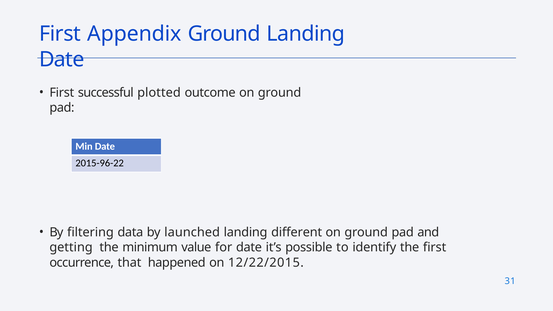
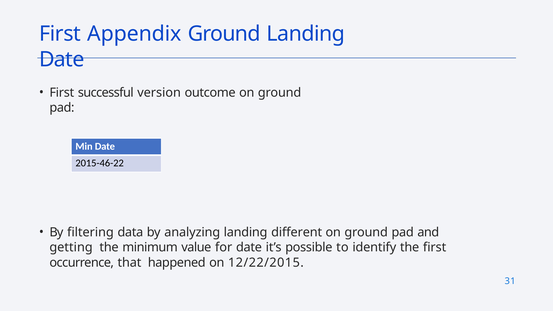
plotted: plotted -> version (159, 93)
2015-96-22: 2015-96-22 -> 2015-46-22 (100, 163)
launched: launched -> analyzing (192, 232)
